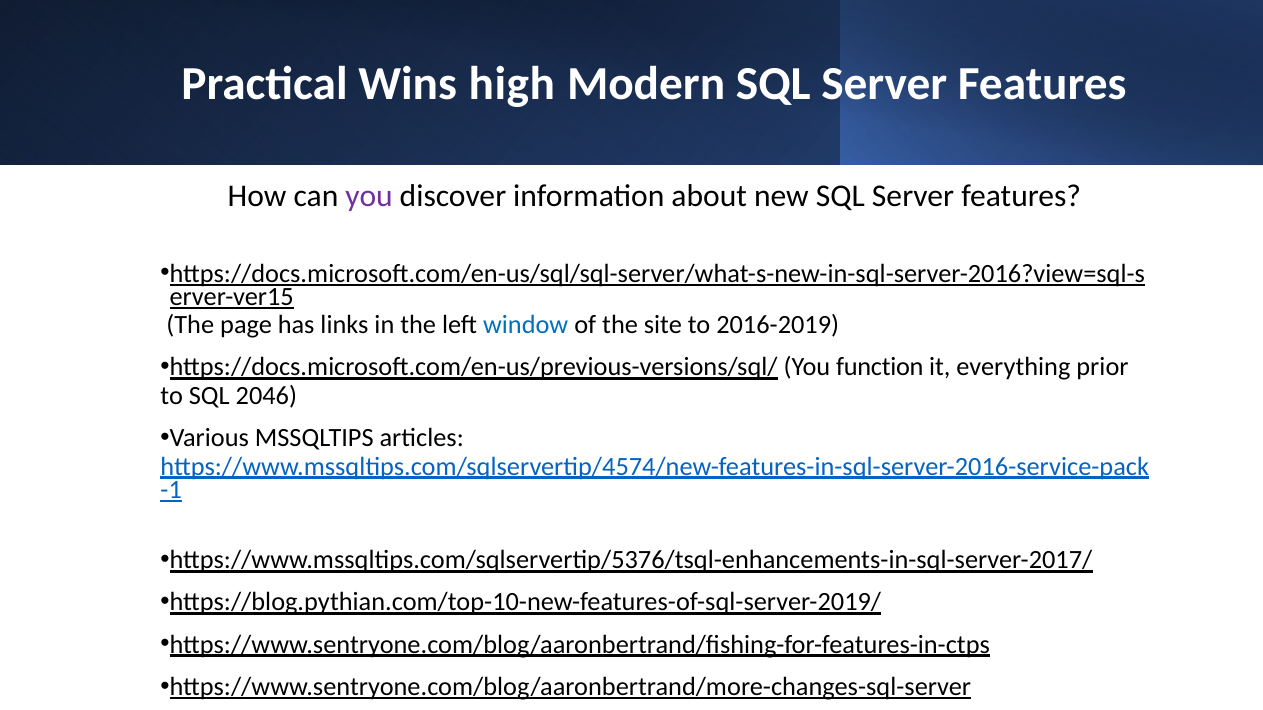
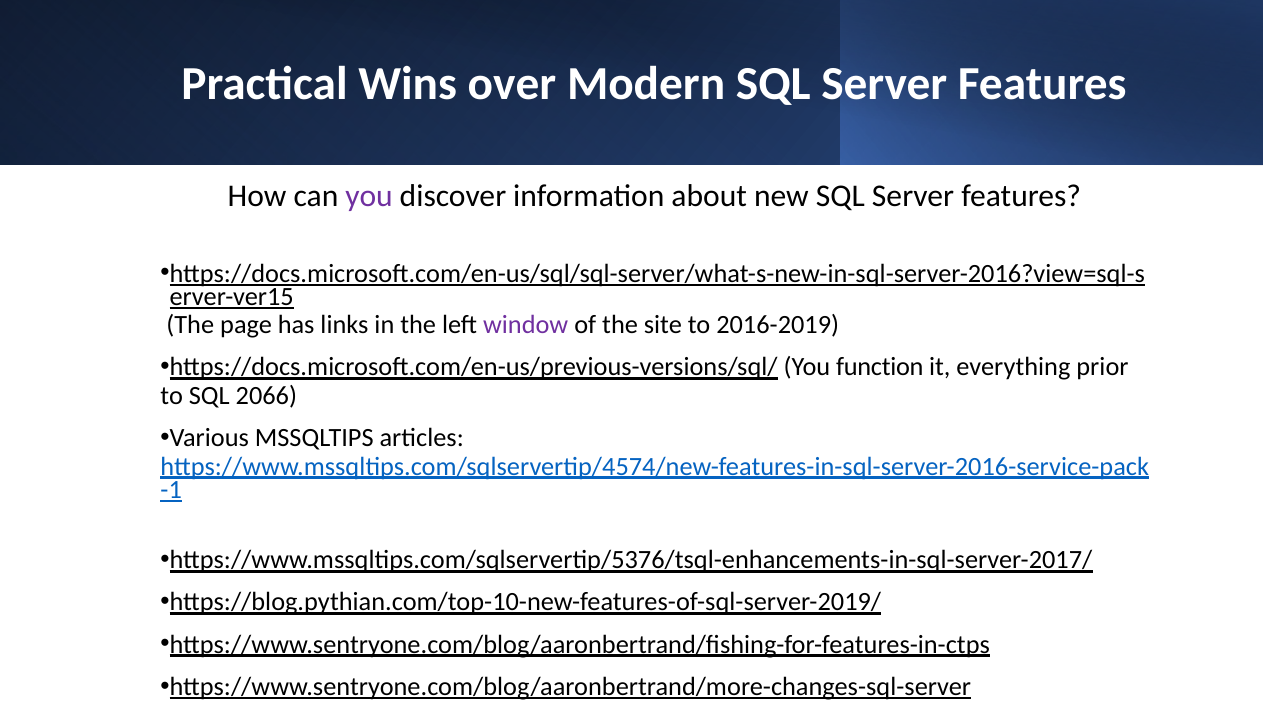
high: high -> over (512, 84)
window colour: blue -> purple (526, 325)
2046: 2046 -> 2066 (266, 396)
